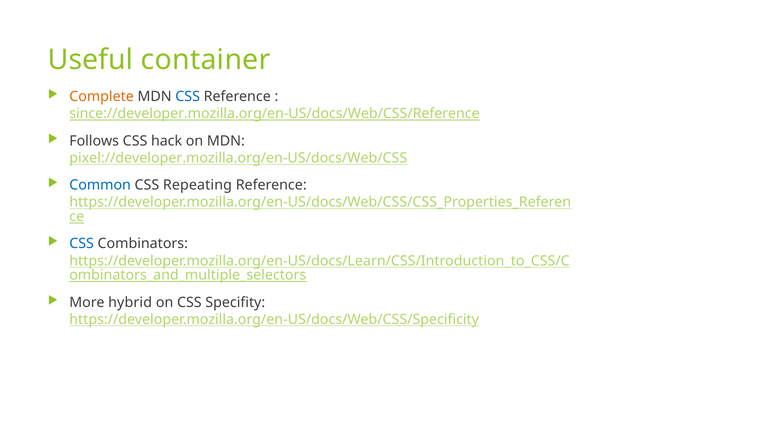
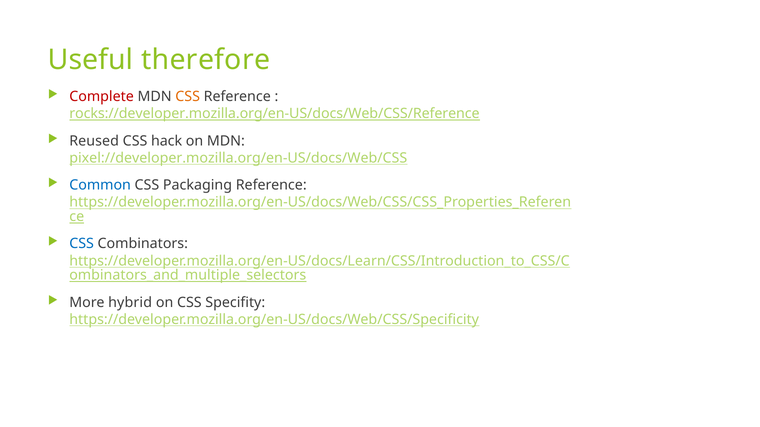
container: container -> therefore (206, 60)
Complete colour: orange -> red (102, 97)
CSS colour: blue -> orange (188, 97)
since://developer.mozilla.org/en-US/docs/Web/CSS/Reference: since://developer.mozilla.org/en-US/docs/Web/CSS/Reference -> rocks://developer.mozilla.org/en-US/docs/Web/CSS/Reference (274, 114)
Follows: Follows -> Reused (94, 141)
Repeating: Repeating -> Packaging (198, 185)
